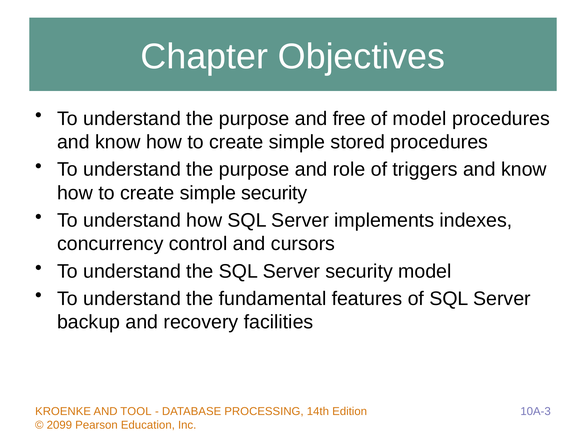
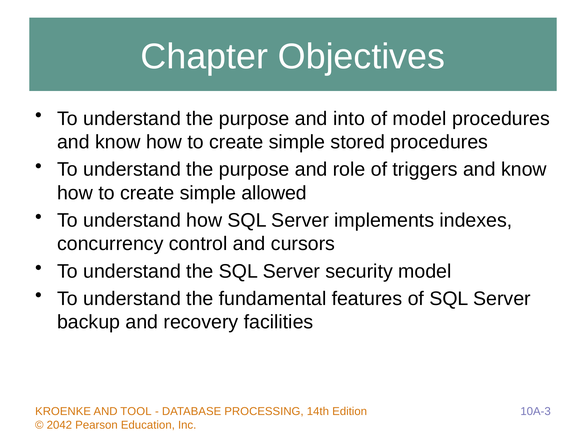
free: free -> into (349, 119)
simple security: security -> allowed (274, 193)
2099: 2099 -> 2042 (59, 425)
